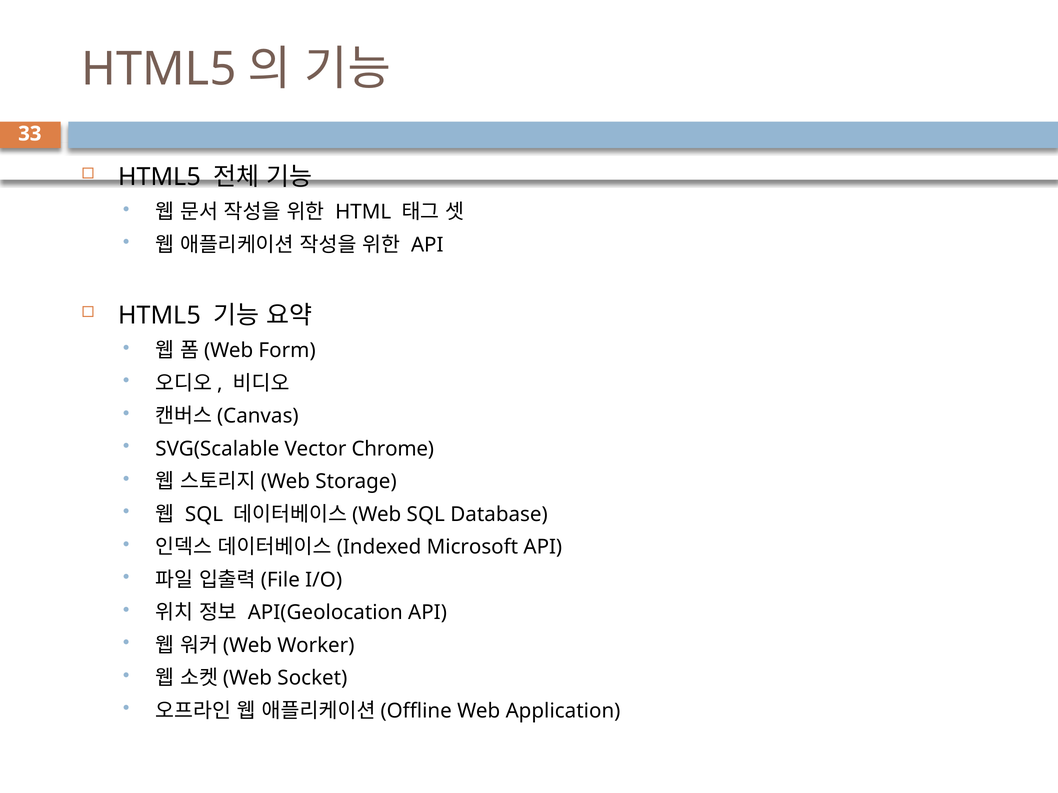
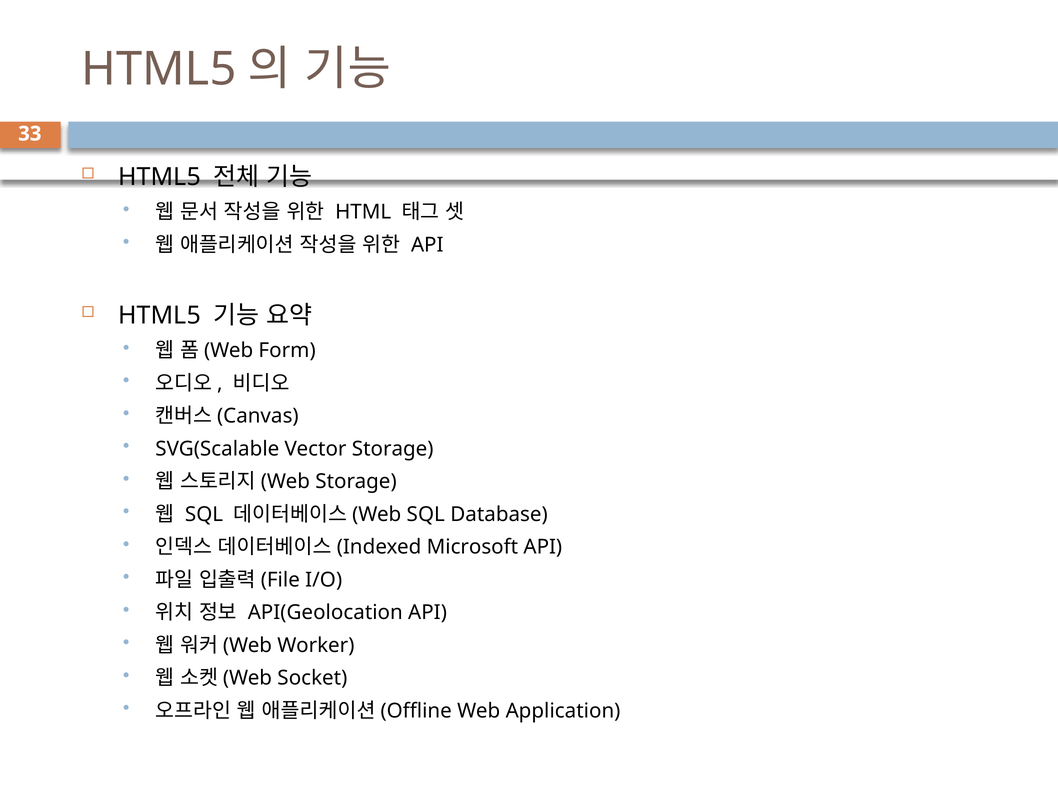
Vector Chrome: Chrome -> Storage (393, 449)
